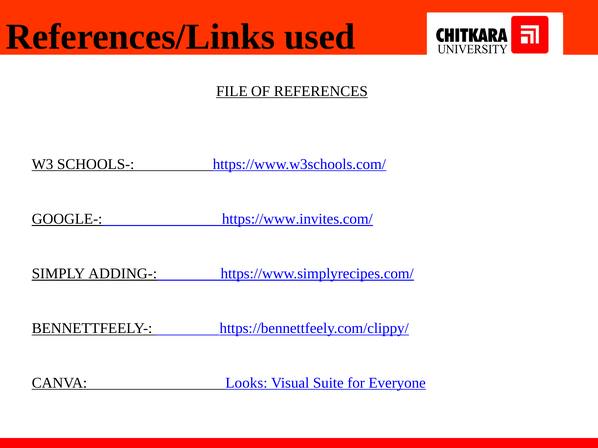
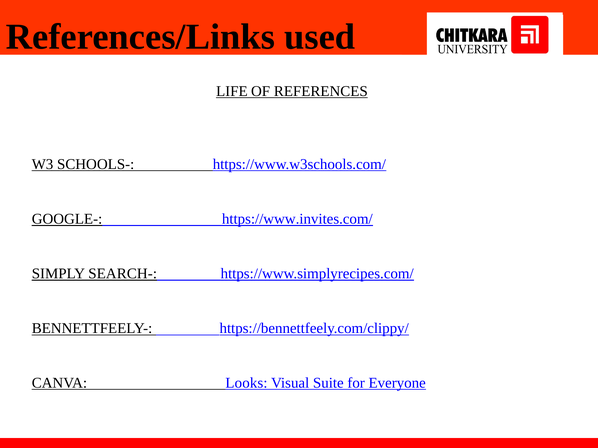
FILE: FILE -> LIFE (232, 91)
ADDING-: ADDING- -> SEARCH- (123, 274)
